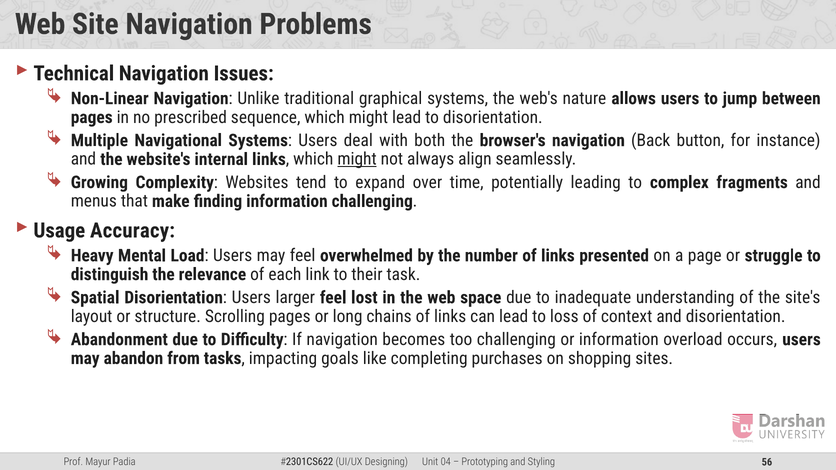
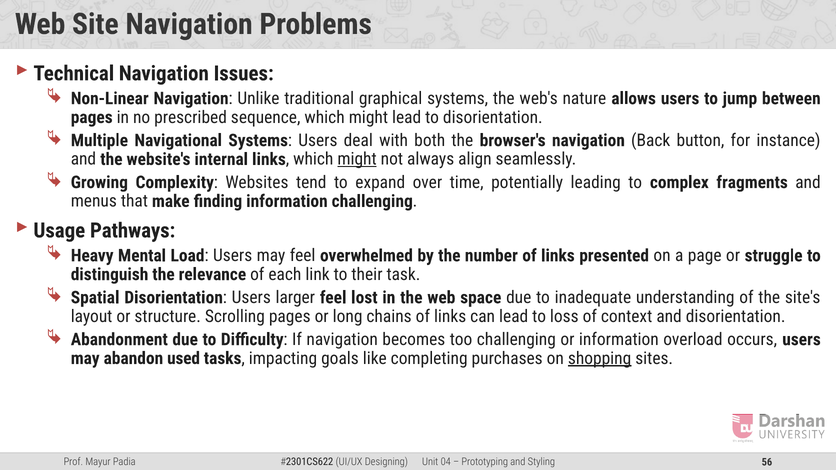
Accuracy: Accuracy -> Pathways (133, 231)
from: from -> used (184, 358)
shopping underline: none -> present (600, 358)
